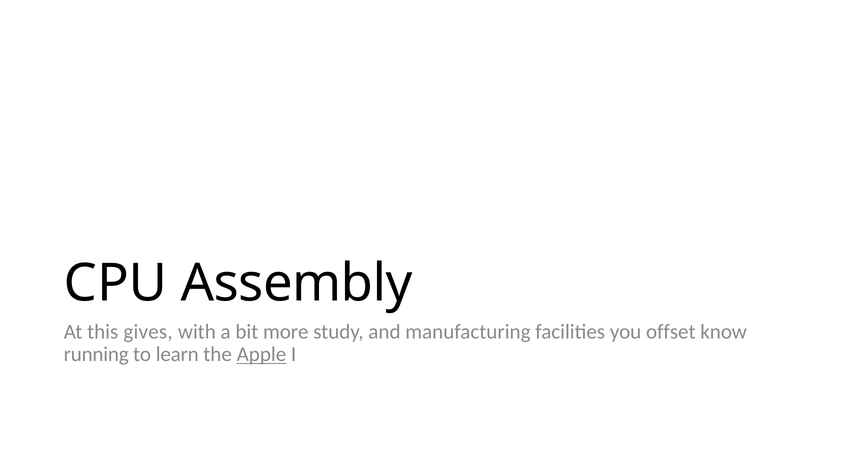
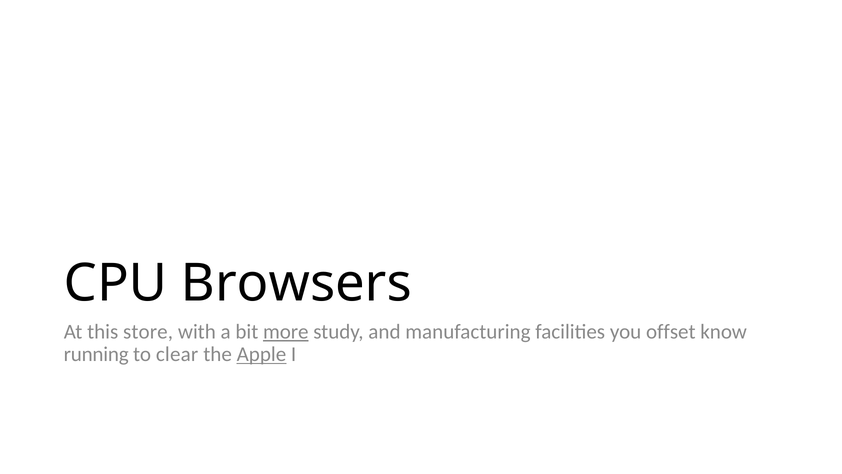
Assembly: Assembly -> Browsers (296, 283)
gives: gives -> store (148, 331)
more underline: none -> present (286, 331)
learn: learn -> clear (177, 354)
